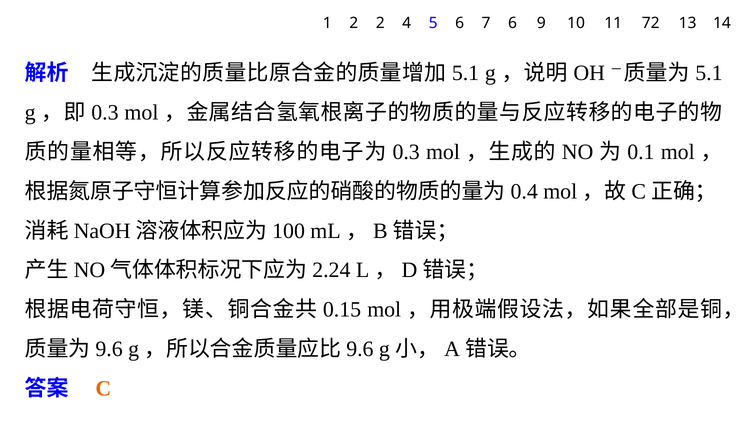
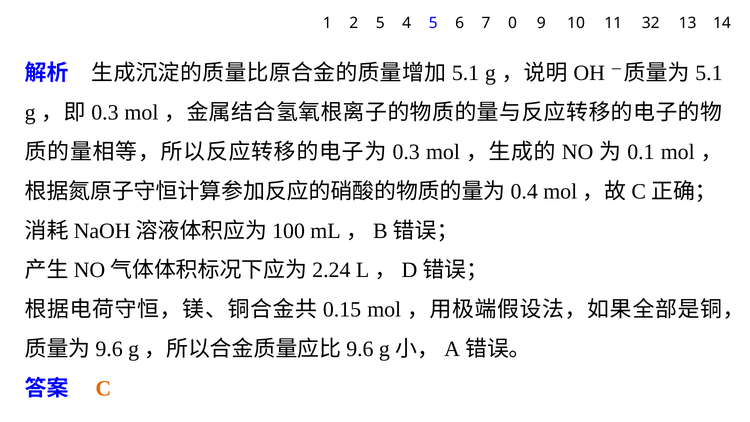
2 2: 2 -> 5 (380, 23)
7 6: 6 -> 0 (513, 23)
72: 72 -> 32 (651, 23)
